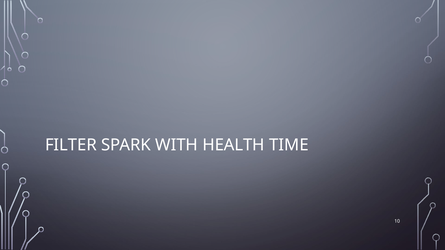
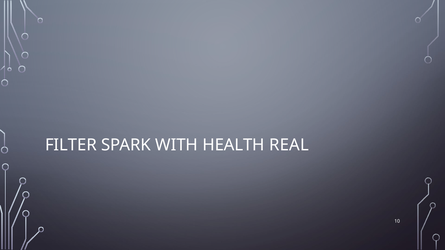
TIME: TIME -> REAL (289, 145)
